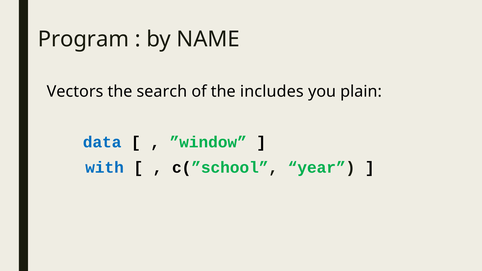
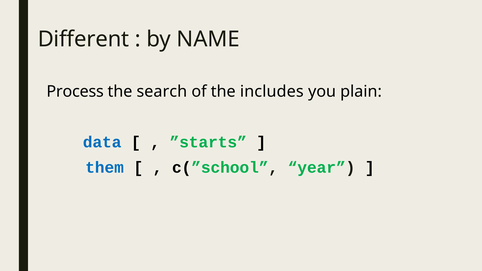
Program: Program -> Different (83, 39)
Vectors: Vectors -> Process (75, 92)
”window: ”window -> ”starts (208, 142)
with: with -> them (105, 167)
